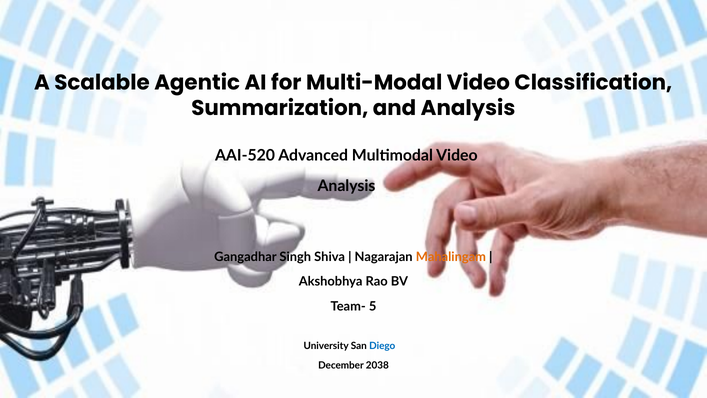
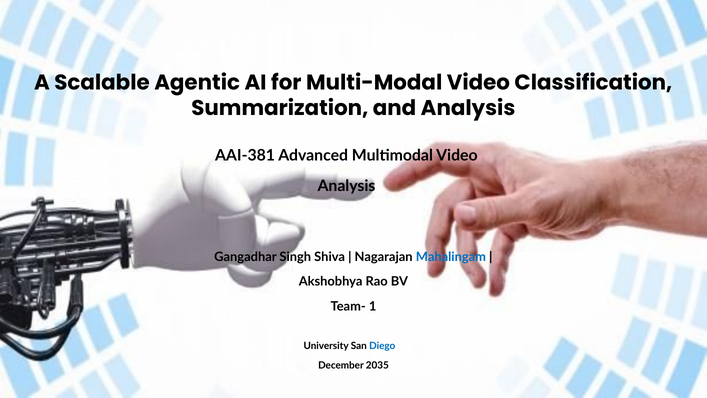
AAI-520: AAI-520 -> AAI-381 (245, 156)
Mahalingam colour: orange -> blue (451, 257)
5: 5 -> 1 (373, 306)
2038: 2038 -> 2035 (377, 365)
